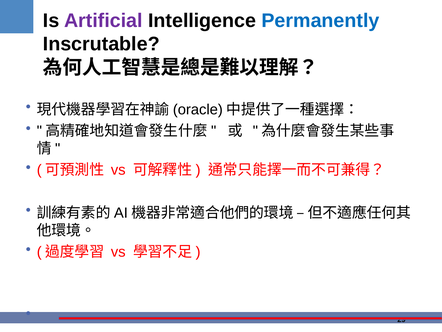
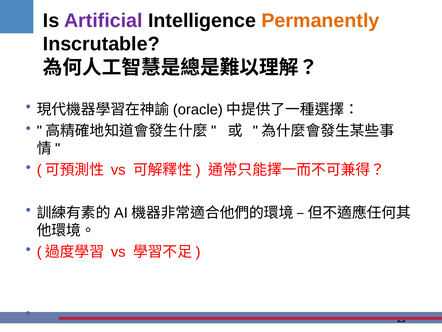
Permanently colour: blue -> orange (321, 21)
